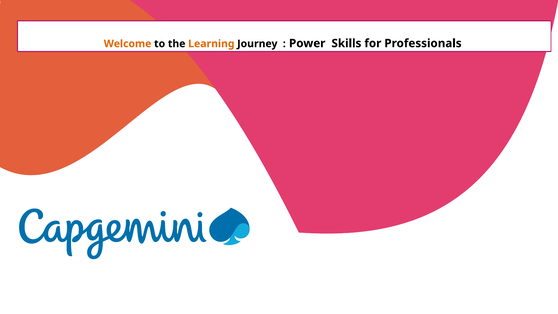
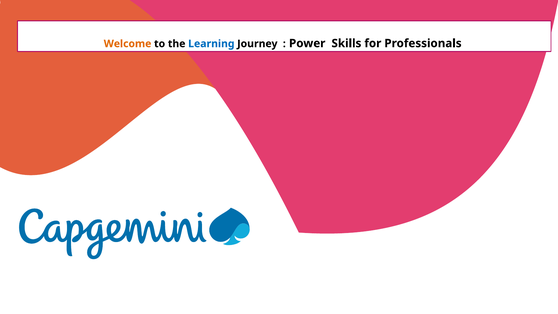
Learning colour: orange -> blue (211, 44)
